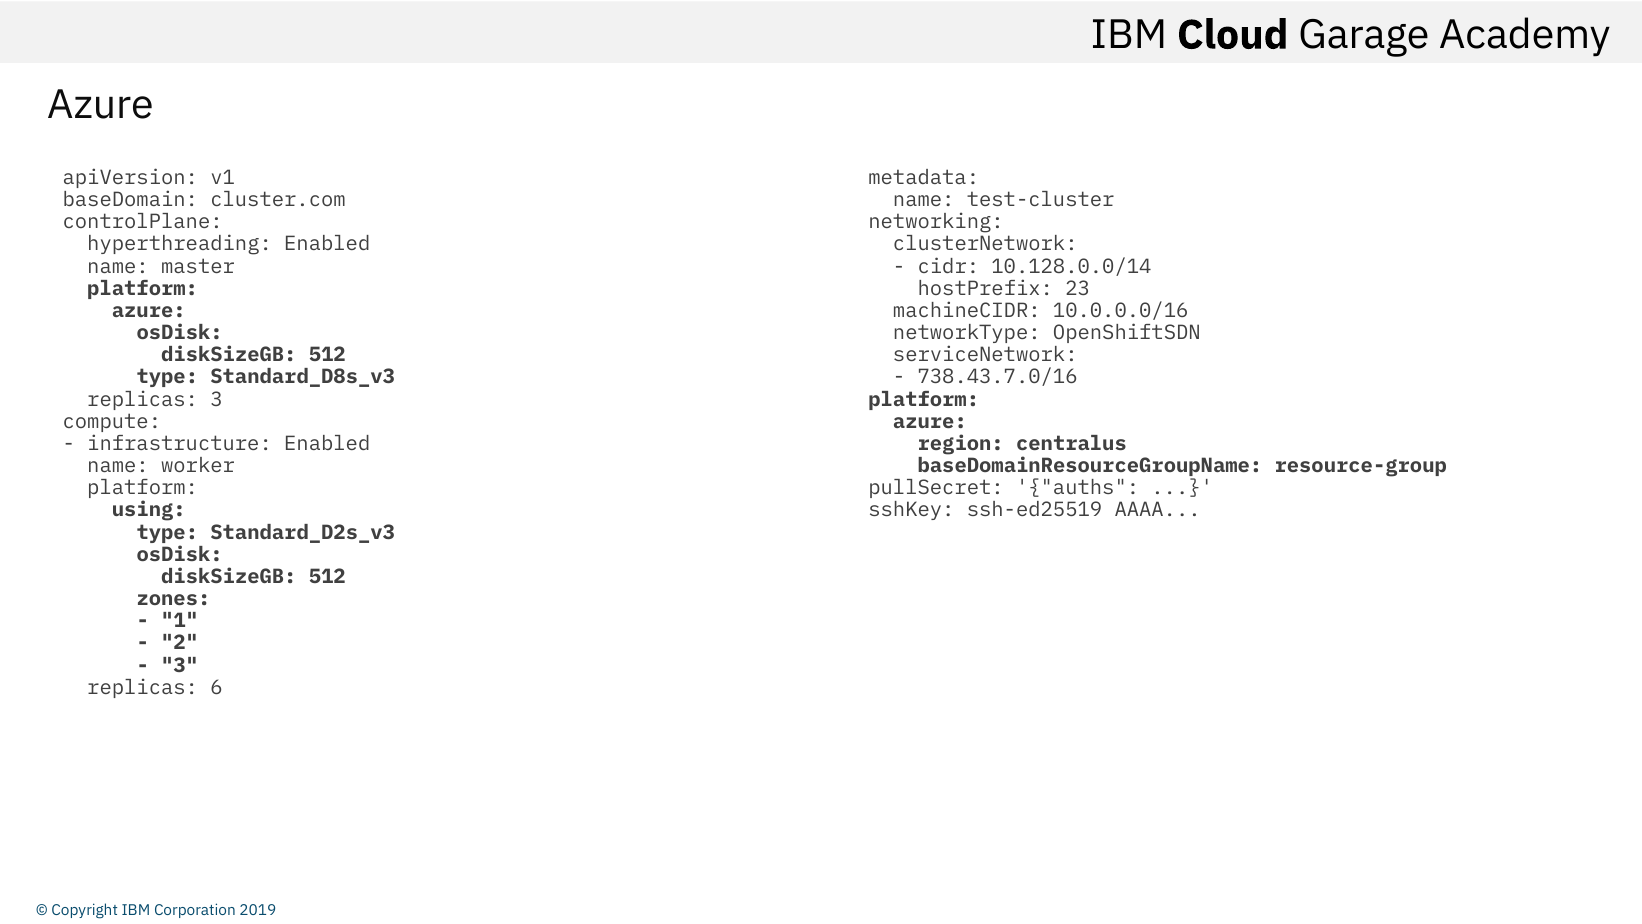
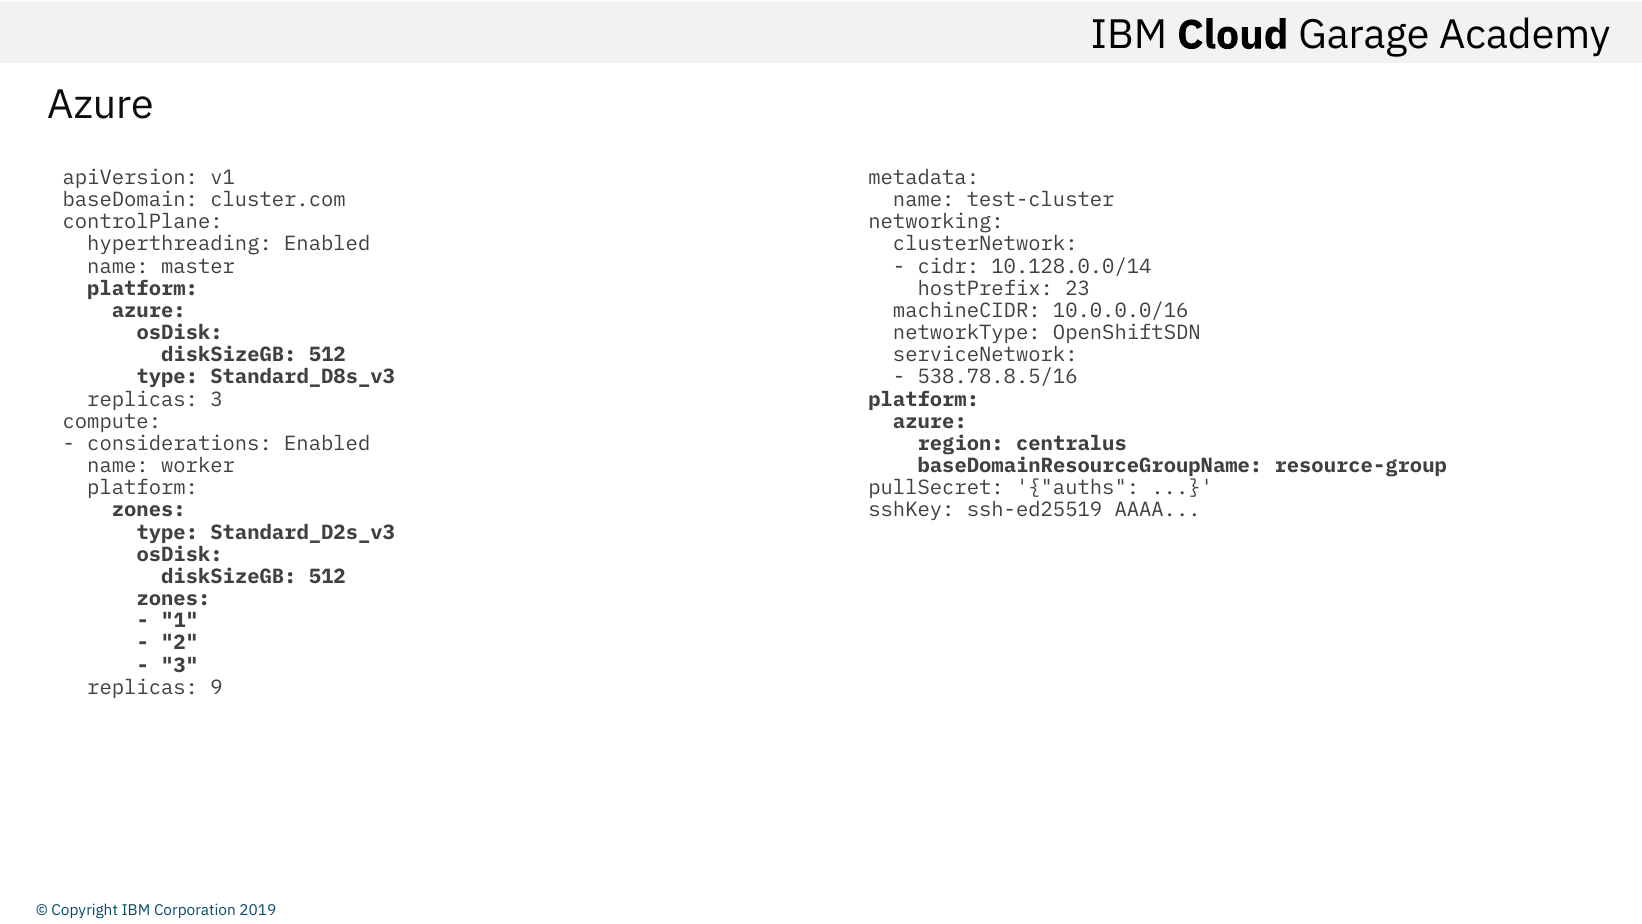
738.43.7.0/16: 738.43.7.0/16 -> 538.78.8.5/16 (998, 377)
infrastructure: infrastructure -> considerations (180, 444)
using: using -> zones (149, 510)
6: 6 -> 9 (216, 687)
